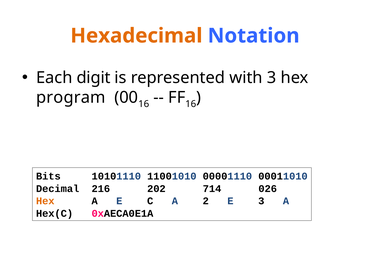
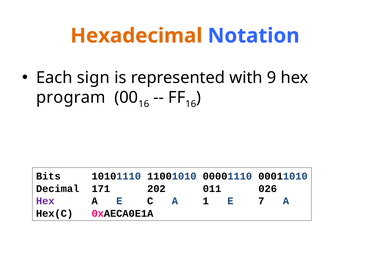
digit: digit -> sign (93, 78)
with 3: 3 -> 9 (272, 78)
216: 216 -> 171 (101, 188)
714: 714 -> 011 (212, 188)
Hex colour: orange -> purple (45, 201)
2: 2 -> 1 (206, 201)
E 3: 3 -> 7 (261, 201)
